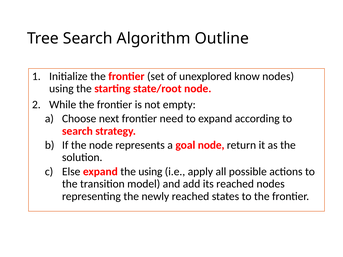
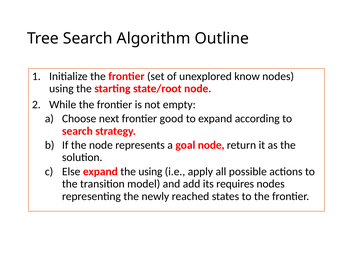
need: need -> good (171, 119)
its reached: reached -> requires (235, 184)
